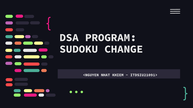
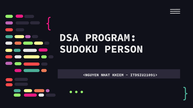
CHANGE: CHANGE -> PERSON (124, 49)
